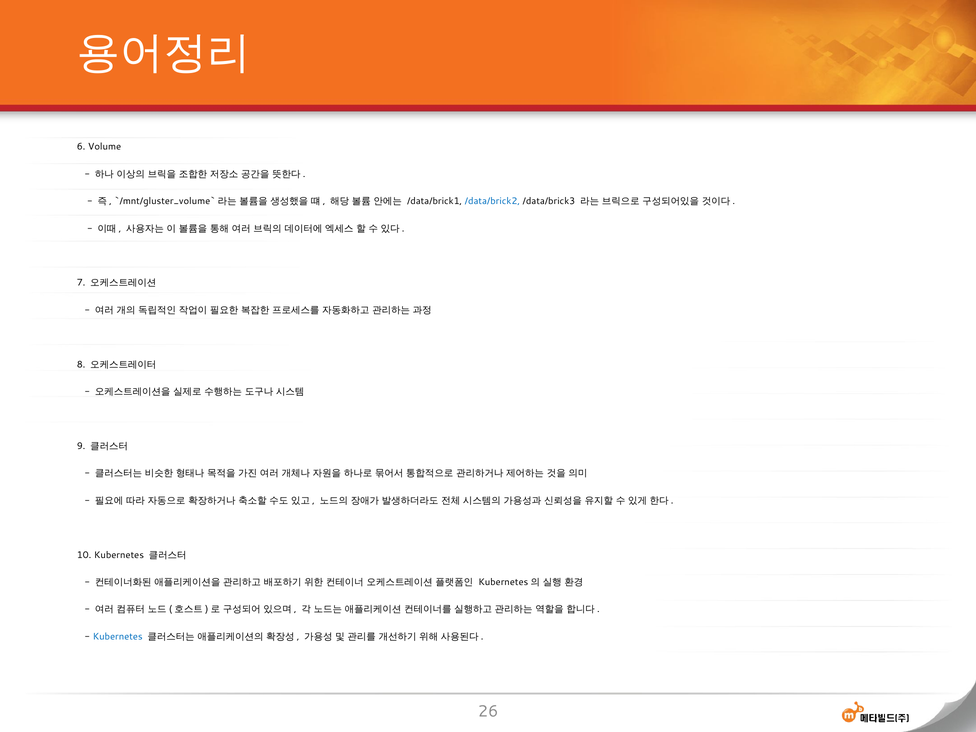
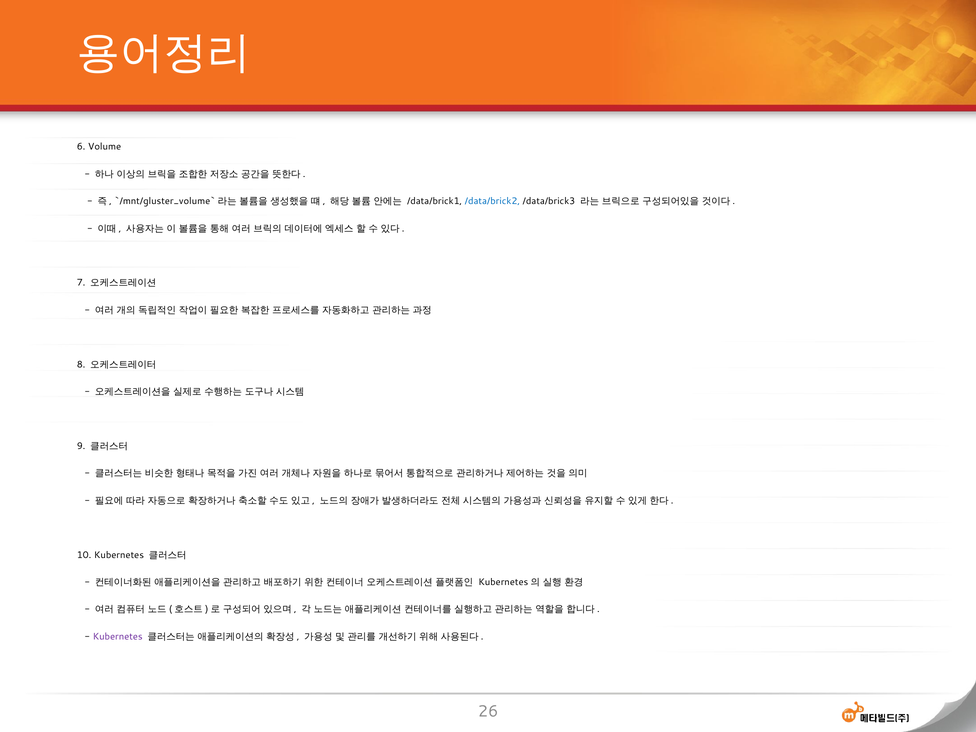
Kubernetes colour: blue -> purple (118, 637)
